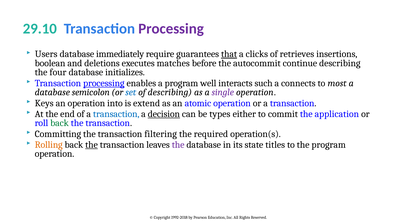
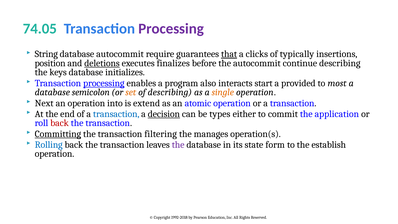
29.10: 29.10 -> 74.05 (40, 29)
Users: Users -> String (46, 54)
database immediately: immediately -> autocommit (120, 54)
retrieves: retrieves -> typically (297, 54)
boolean: boolean -> position (50, 63)
deletions underline: none -> present (102, 63)
matches: matches -> finalizes (173, 63)
four: four -> keys (58, 72)
well: well -> also (208, 83)
such: such -> start (264, 83)
connects: connects -> provided (298, 83)
set colour: blue -> orange (131, 92)
single colour: purple -> orange (223, 92)
Keys: Keys -> Next (44, 103)
back colour: green -> red (59, 123)
Committing underline: none -> present (58, 134)
required: required -> manages (211, 134)
Rolling colour: orange -> blue (49, 145)
the underline: present -> none (91, 145)
titles: titles -> form (275, 145)
the program: program -> establish (329, 145)
